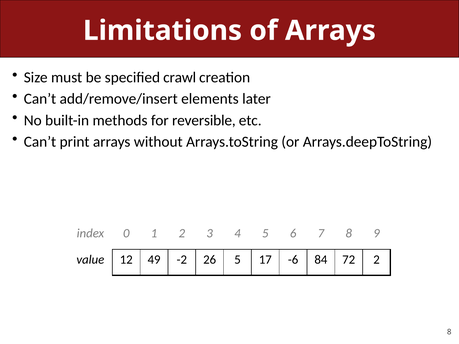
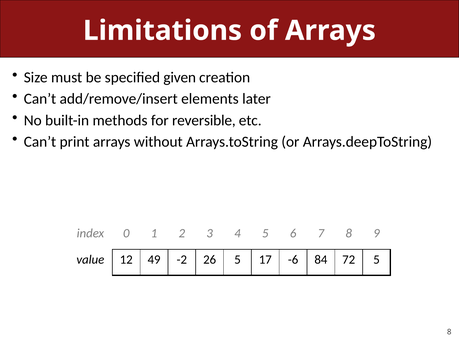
crawl: crawl -> given (180, 78)
72 2: 2 -> 5 (376, 260)
